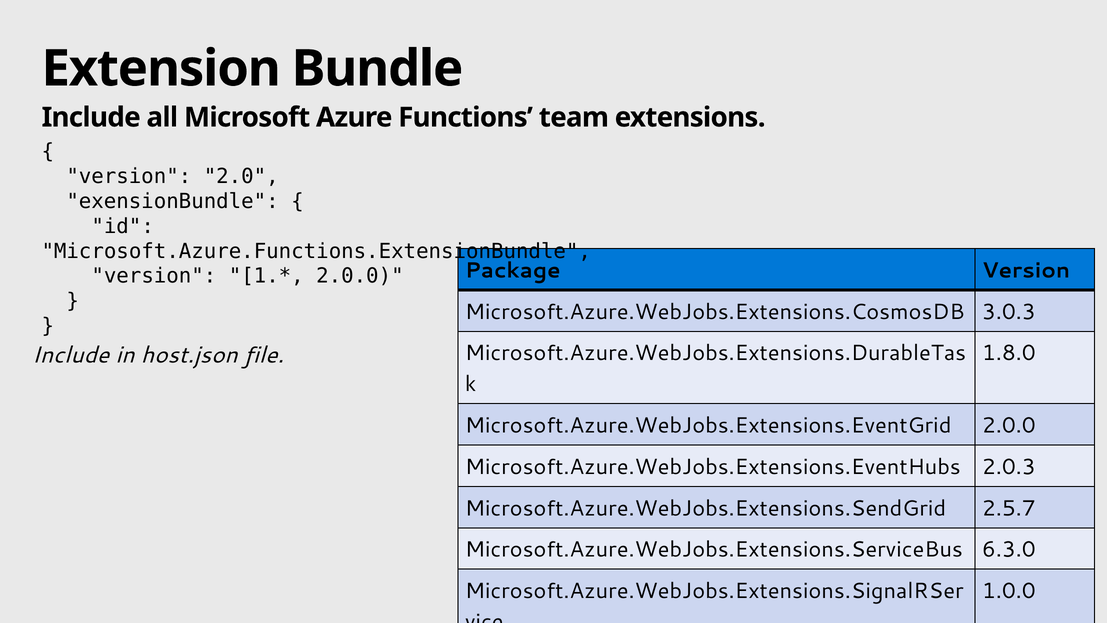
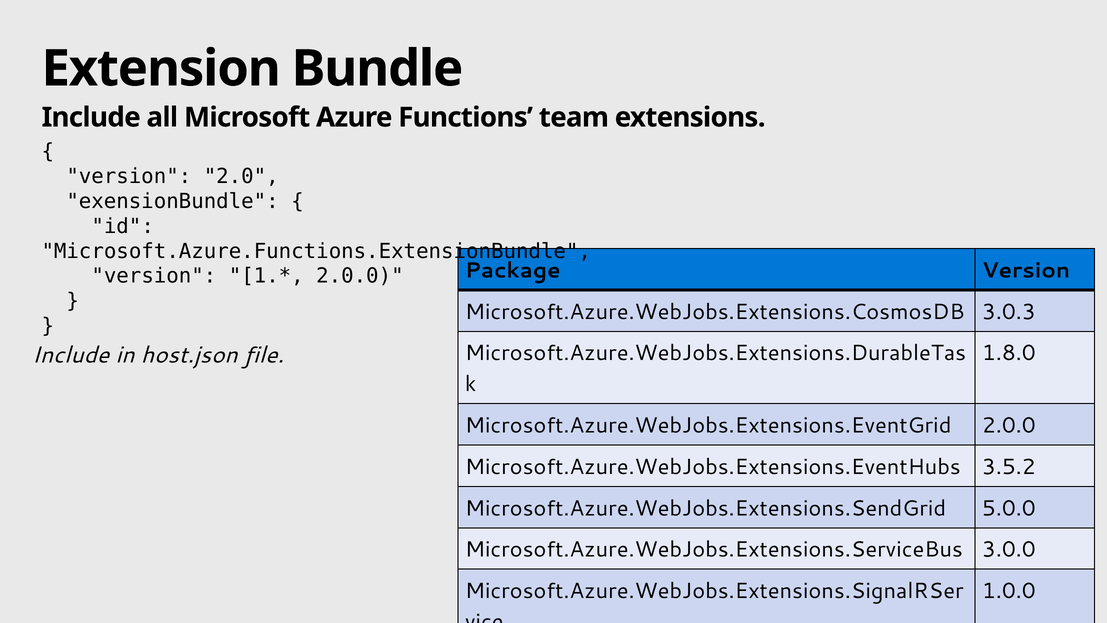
2.0.3: 2.0.3 -> 3.5.2 (1009, 467)
2.5.7: 2.5.7 -> 5.0.0 (1009, 508)
Microsoft.Azure.WebJobs.Extensions.ServiceBus 6.3.0: 6.3.0 -> 3.0.0 (1009, 549)
